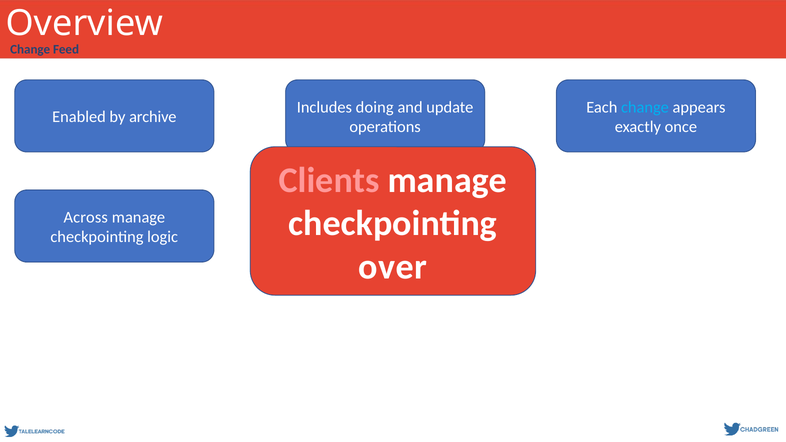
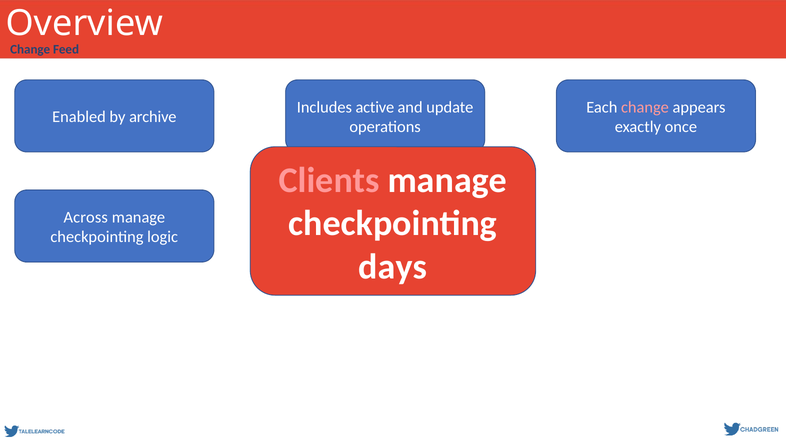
doing: doing -> active (375, 107)
change colour: light blue -> pink (645, 107)
over: over -> days (393, 267)
